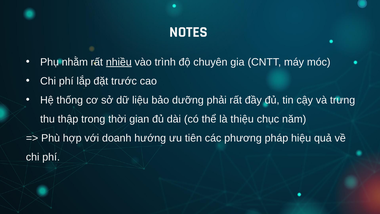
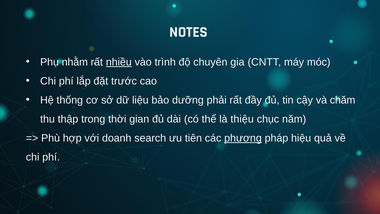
trưng: trưng -> chăm (343, 100)
hướng: hướng -> search (150, 138)
phương underline: none -> present (243, 138)
